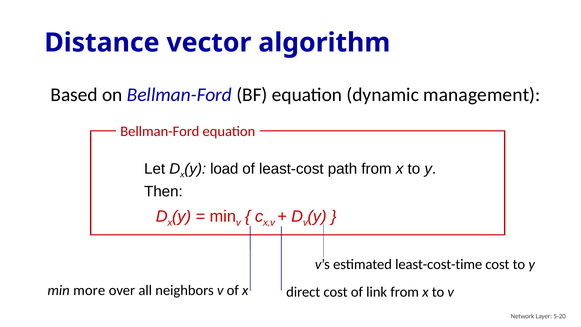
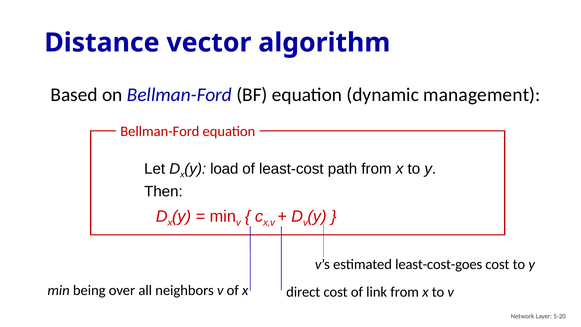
least-cost-time: least-cost-time -> least-cost-goes (439, 264)
more: more -> being (89, 290)
